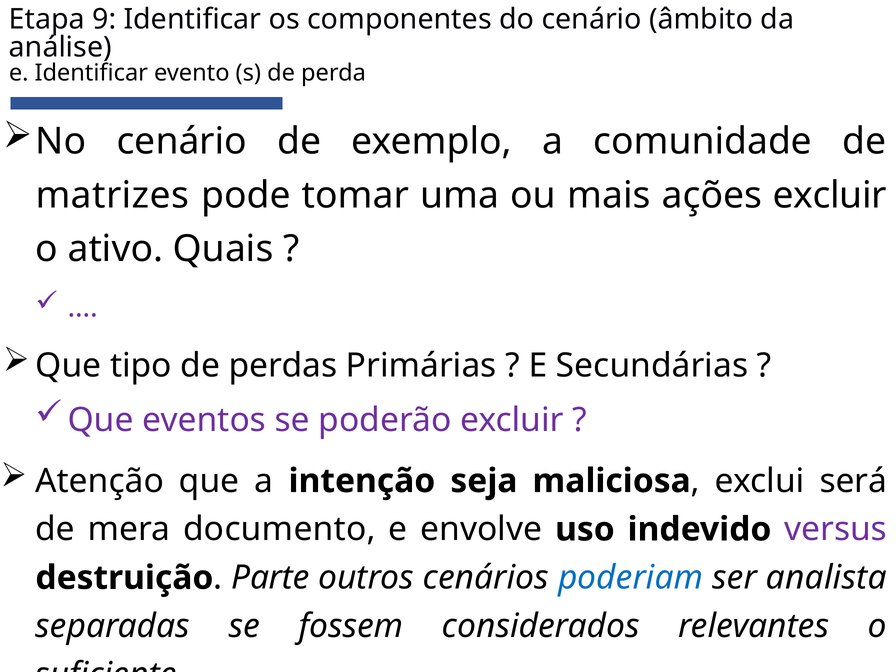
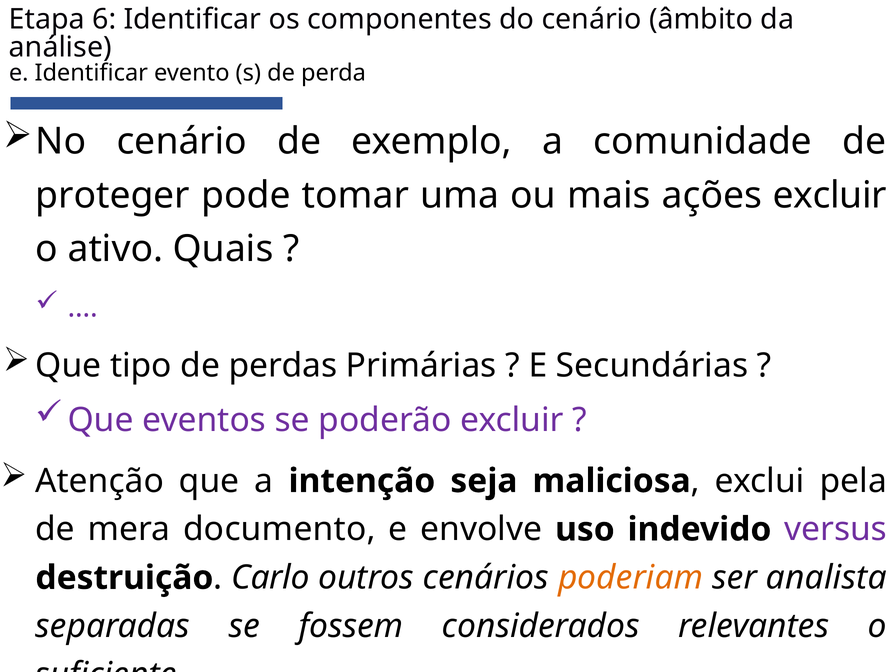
9: 9 -> 6 (104, 19)
matrizes: matrizes -> proteger (113, 195)
será: será -> pela (853, 481)
Parte: Parte -> Carlo (270, 578)
poderiam colour: blue -> orange (631, 578)
